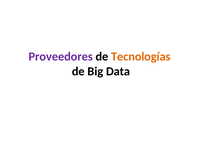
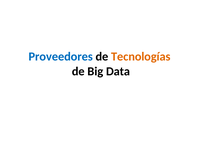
Proveedores colour: purple -> blue (61, 57)
